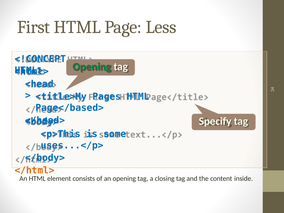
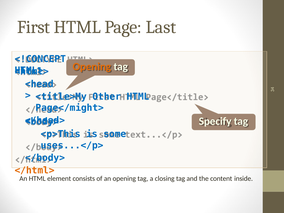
Less: Less -> Last (161, 27)
Opening colour: green -> orange (92, 67)
Pages: Pages -> Other (107, 96)
Page</based>: Page</based> -> Page</might> (70, 108)
